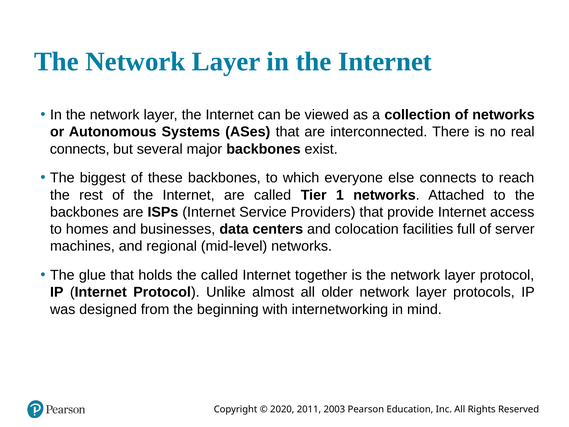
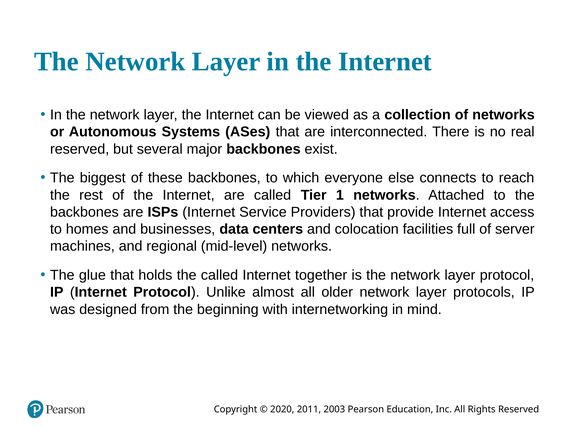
connects: connects -> reserved (80, 149)
